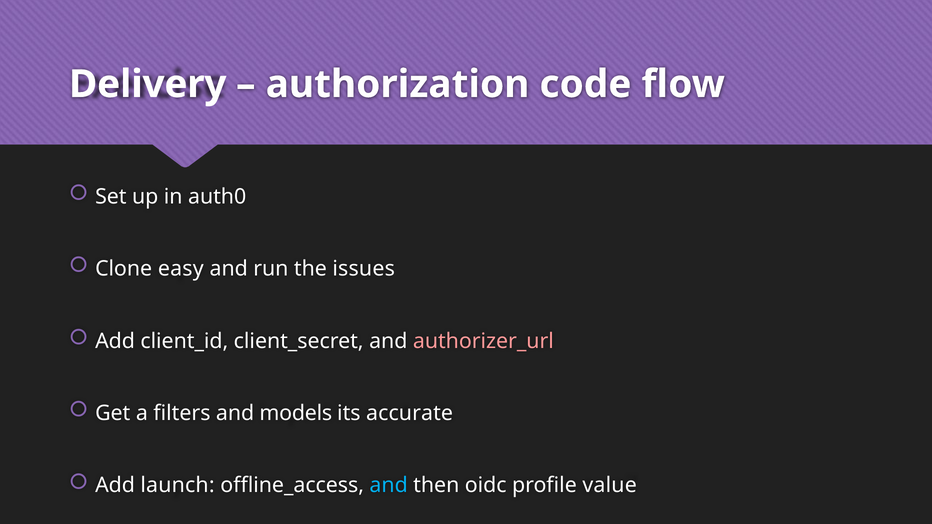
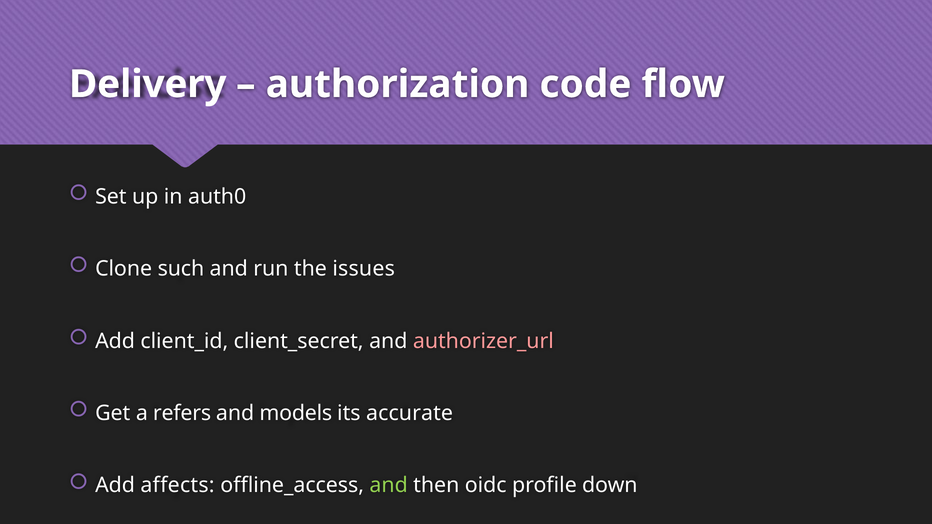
easy: easy -> such (181, 269)
filters: filters -> refers (182, 413)
launch: launch -> affects (177, 486)
and colour: light blue -> light green (389, 486)
value: value -> down (610, 486)
